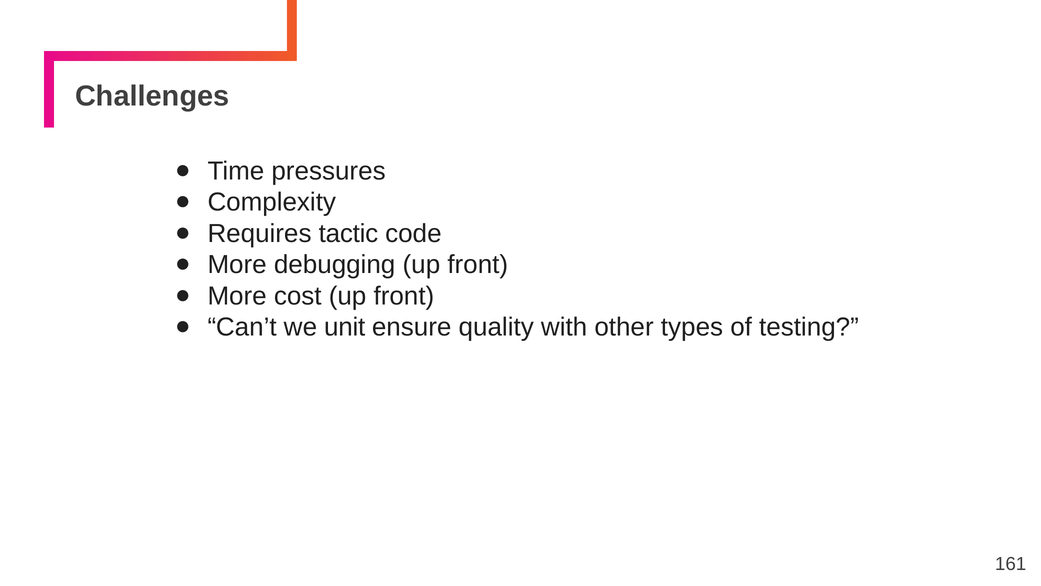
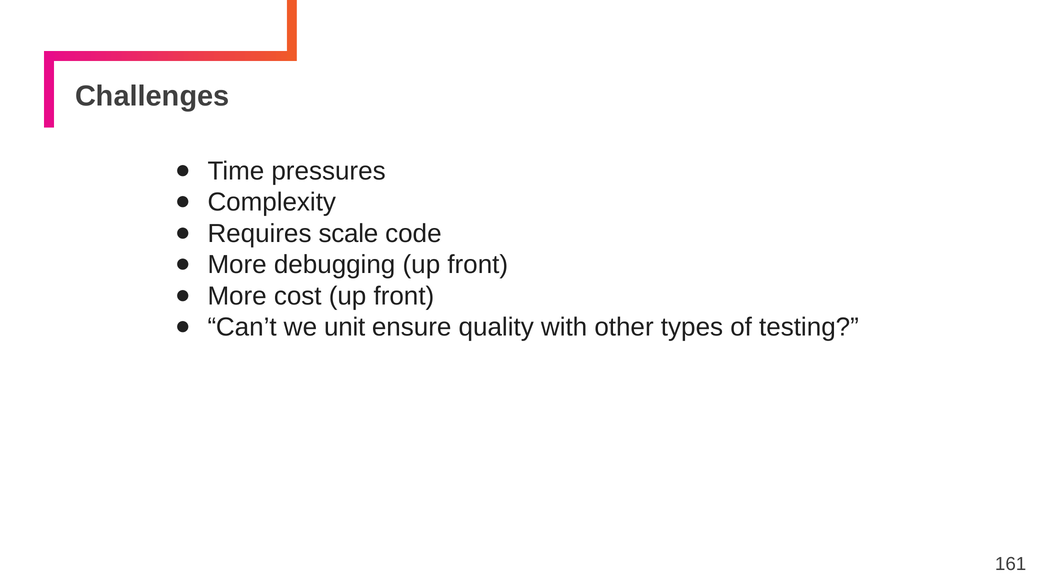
tactic: tactic -> scale (348, 233)
